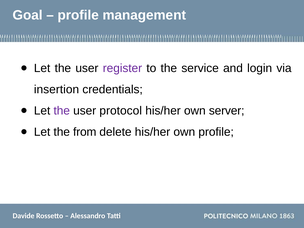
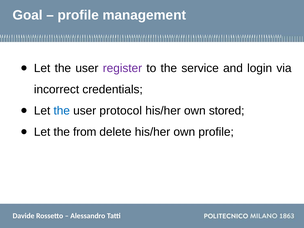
insertion: insertion -> incorrect (57, 89)
the colour: purple -> blue (62, 111)
server: server -> stored (227, 111)
